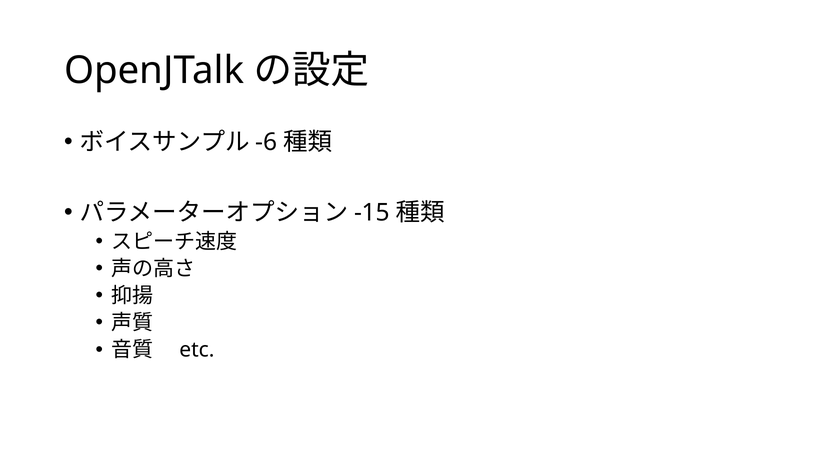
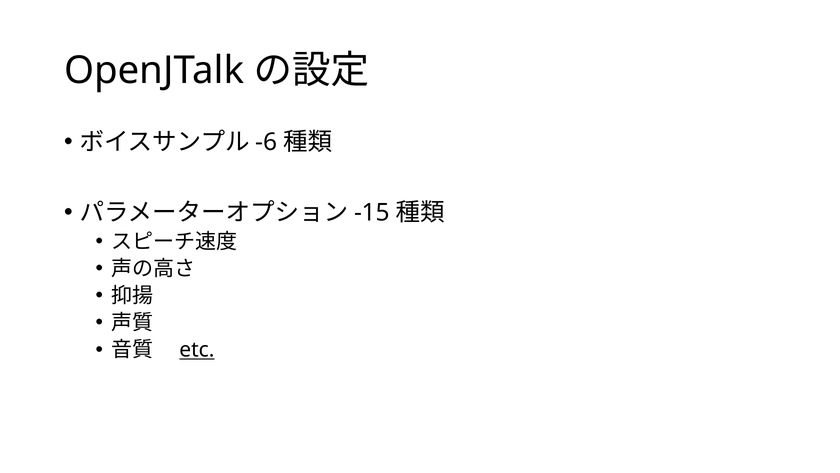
etc underline: none -> present (197, 350)
